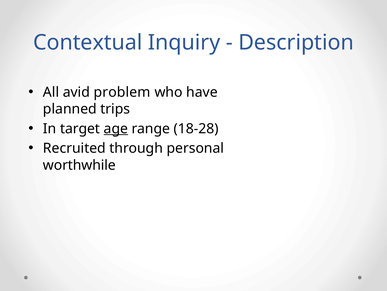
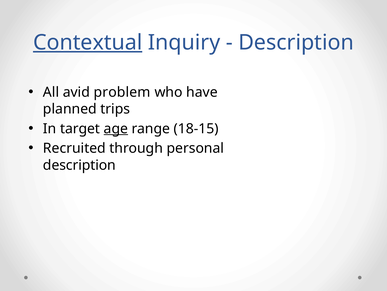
Contextual underline: none -> present (88, 42)
18-28: 18-28 -> 18-15 (196, 128)
worthwhile: worthwhile -> description (79, 165)
